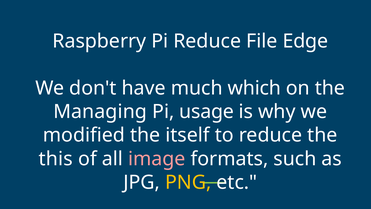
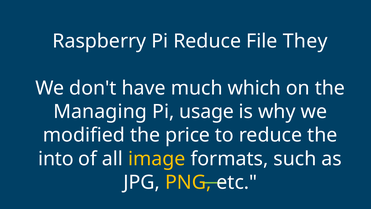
Edge: Edge -> They (305, 41)
itself: itself -> price (188, 135)
this: this -> into (56, 159)
image colour: pink -> yellow (157, 159)
